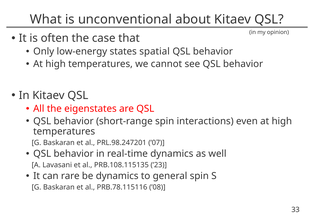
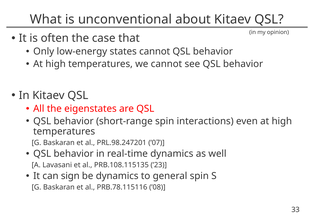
states spatial: spatial -> cannot (155, 52)
rare: rare -> sign (70, 176)
